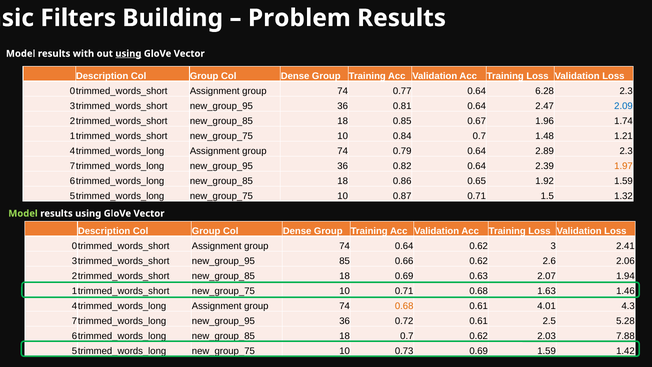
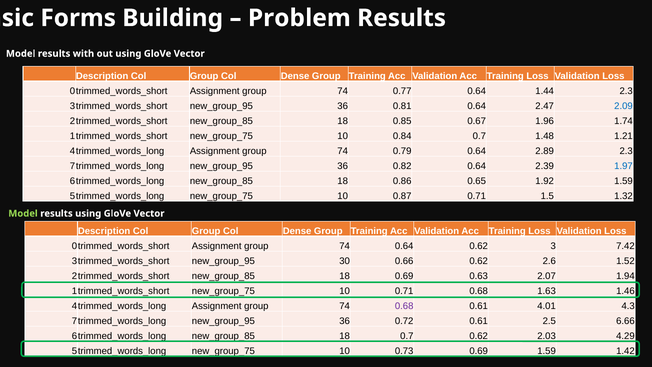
Filters: Filters -> Forms (78, 18)
using underline: present -> none (128, 54)
6.28: 6.28 -> 1.44 (545, 91)
1.97 colour: orange -> blue (623, 166)
2.41: 2.41 -> 7.42 (625, 246)
85: 85 -> 30 (345, 261)
2.06: 2.06 -> 1.52 (625, 261)
0.68 colour: orange -> purple (404, 306)
5.28: 5.28 -> 6.66 (625, 321)
7.88: 7.88 -> 4.29 (625, 336)
